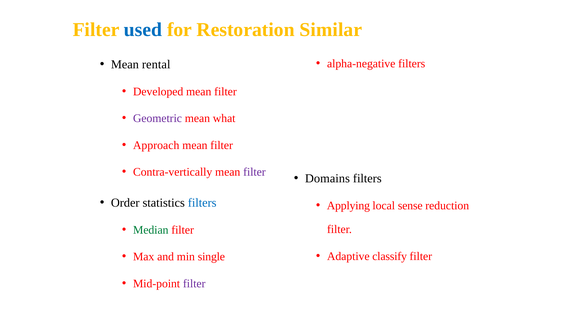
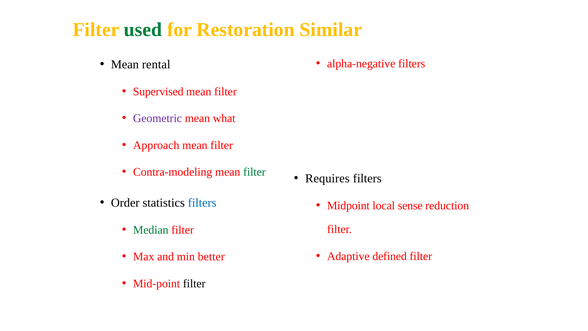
used colour: blue -> green (143, 30)
Developed: Developed -> Supervised (158, 92)
Contra-vertically: Contra-vertically -> Contra-modeling (173, 172)
filter colour: purple -> green (254, 172)
Domains: Domains -> Requires (327, 178)
Applying: Applying -> Midpoint (348, 206)
classify: classify -> defined (390, 256)
single: single -> better (211, 257)
filter colour: purple -> black (194, 283)
